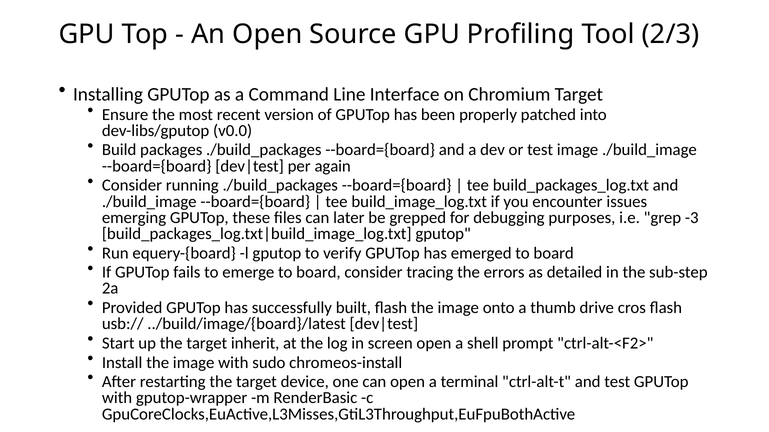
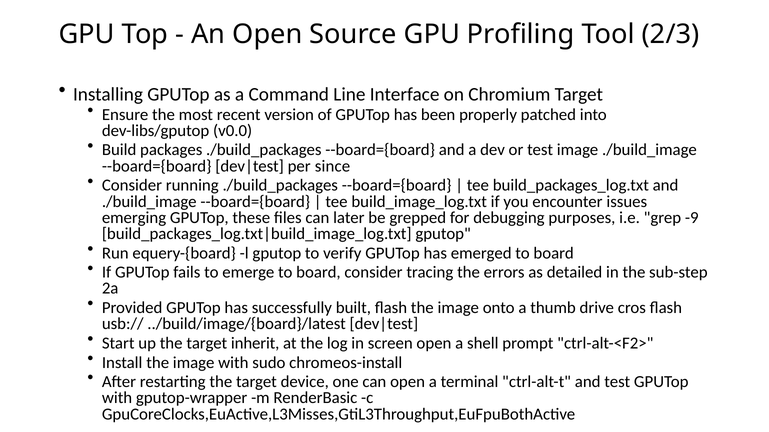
again: again -> since (333, 166)
-3: -3 -> -9 (692, 218)
